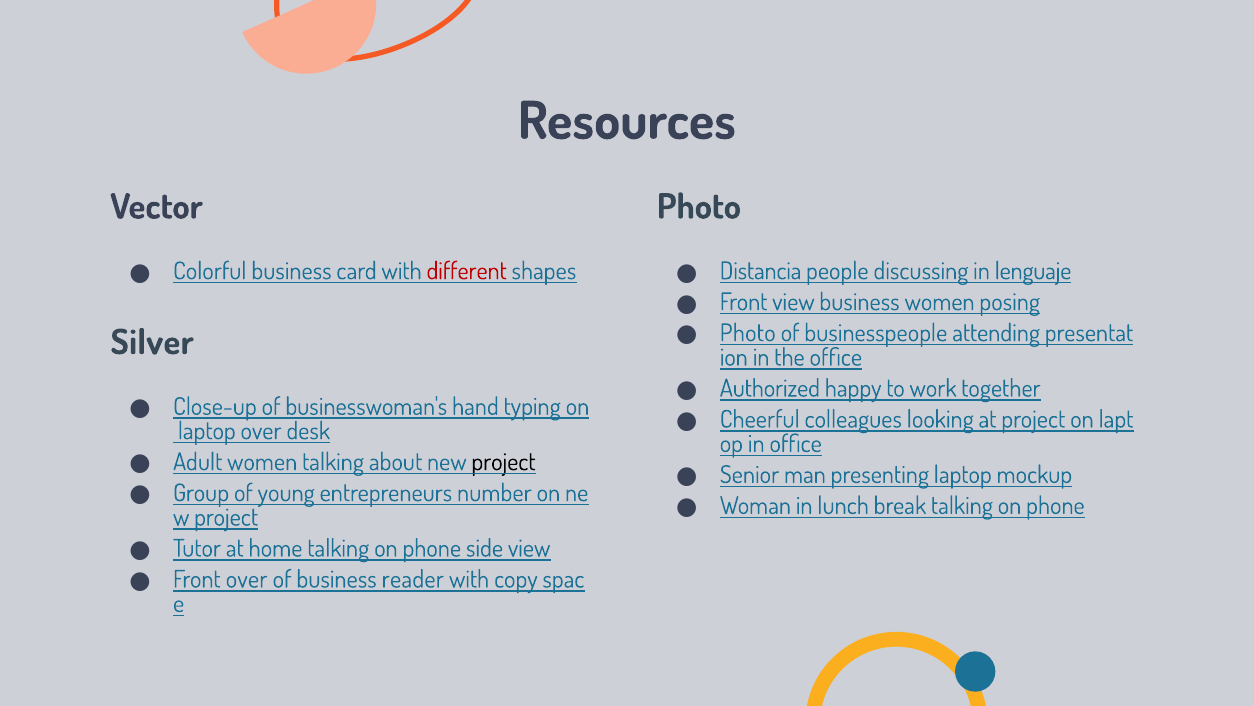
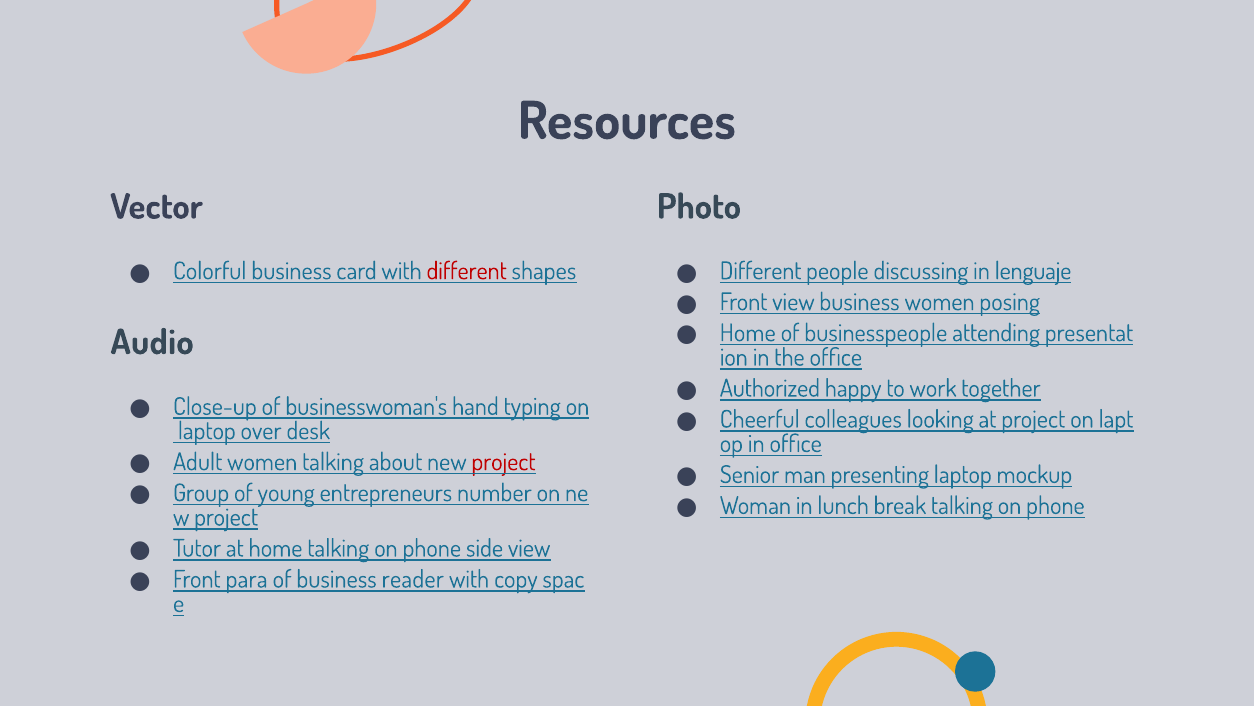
Distancia: Distancia -> Different (761, 271)
Photo: Photo -> Home (748, 333)
Silver: Silver -> Audio (152, 342)
project colour: black -> red (503, 462)
Front over: over -> para (247, 579)
